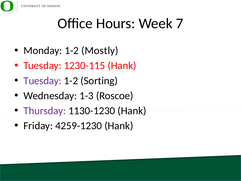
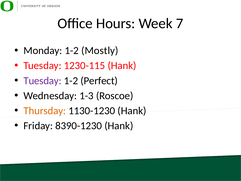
Sorting: Sorting -> Perfect (99, 81)
Thursday colour: purple -> orange (45, 111)
4259-1230: 4259-1230 -> 8390-1230 (79, 126)
